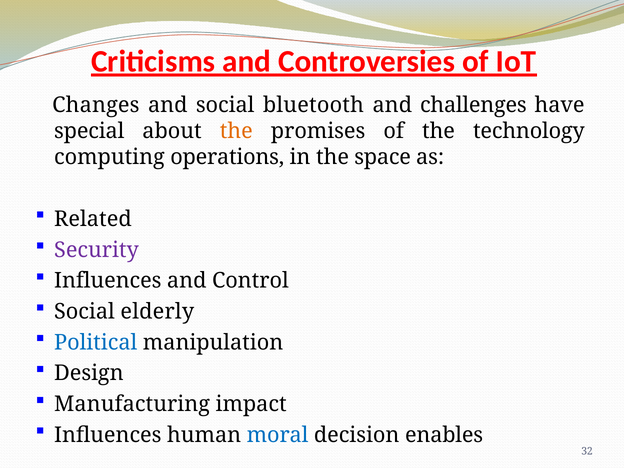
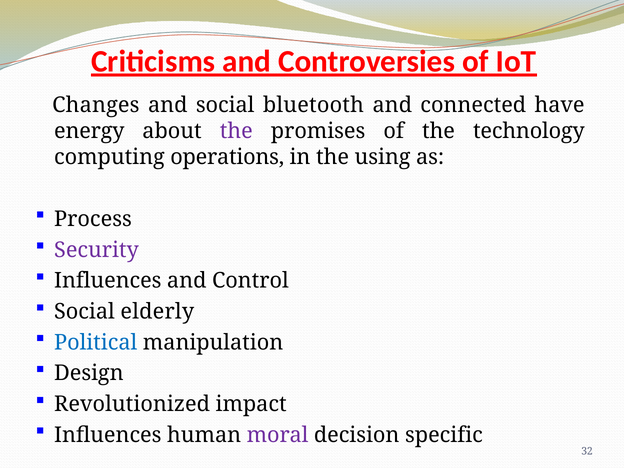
challenges: challenges -> connected (473, 105)
special: special -> energy (89, 131)
the colour: orange -> purple (236, 131)
space: space -> using (383, 157)
Related: Related -> Process (93, 219)
Manufacturing: Manufacturing -> Revolutionized (132, 404)
moral colour: blue -> purple (278, 435)
enables: enables -> specific (444, 435)
